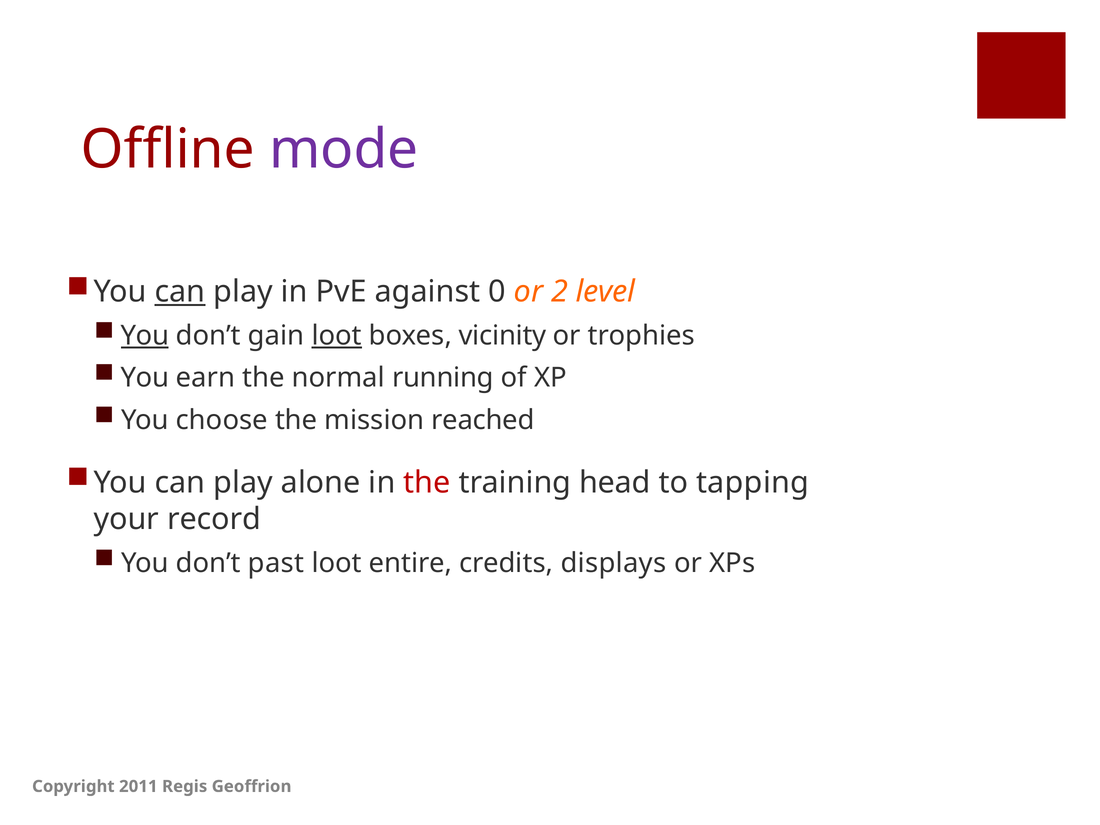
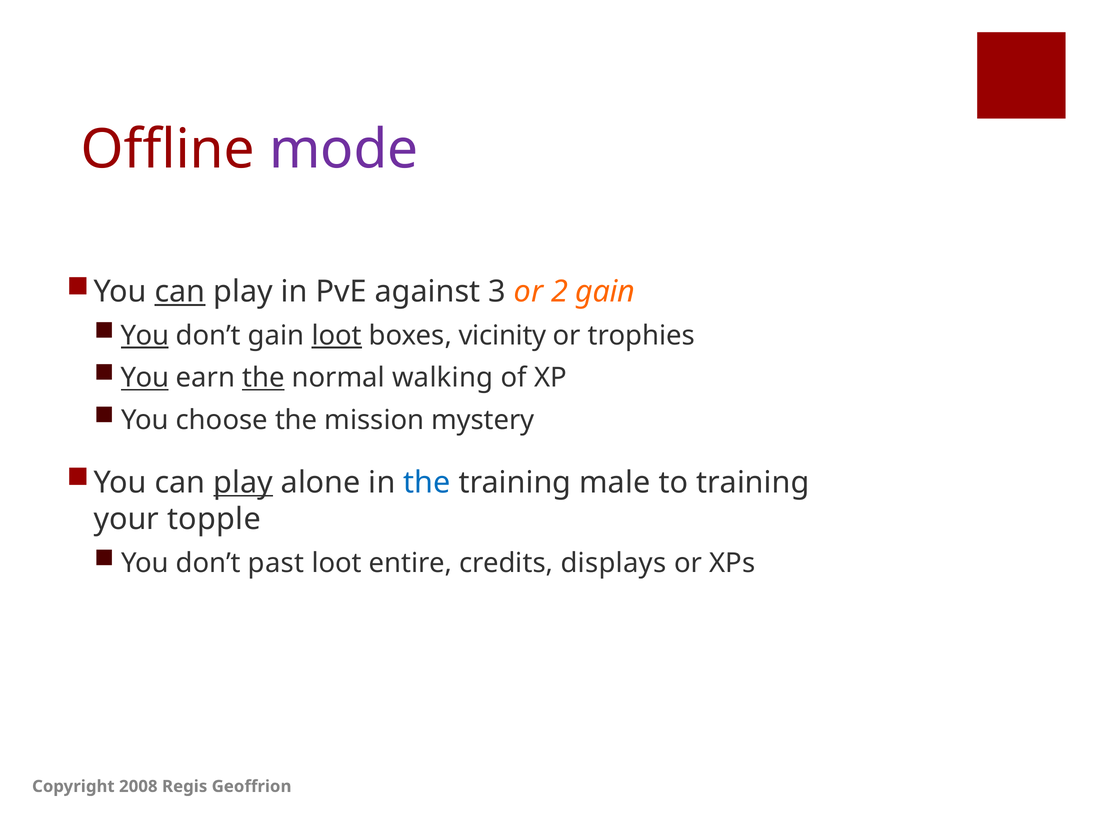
0: 0 -> 3 (497, 292)
2 level: level -> gain (605, 292)
You underline: none -> present (145, 378)
the underline: none -> present (263, 378)
running: running -> walking (443, 378)
reached: reached -> mystery (483, 420)
play underline: none -> present (243, 483)
the colour: red -> blue (427, 483)
head: head -> male (615, 483)
to tapping: tapping -> training (753, 483)
record: record -> topple (214, 519)
2011: 2011 -> 2008 (138, 786)
